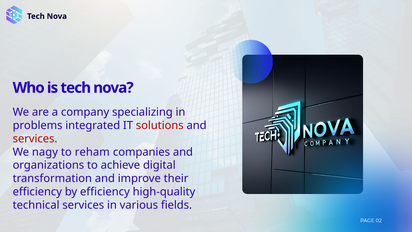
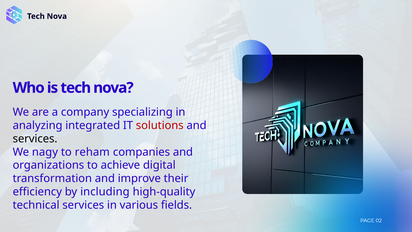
problems: problems -> analyzing (38, 125)
services colour: red -> black (35, 139)
by efficiency: efficiency -> including (105, 192)
